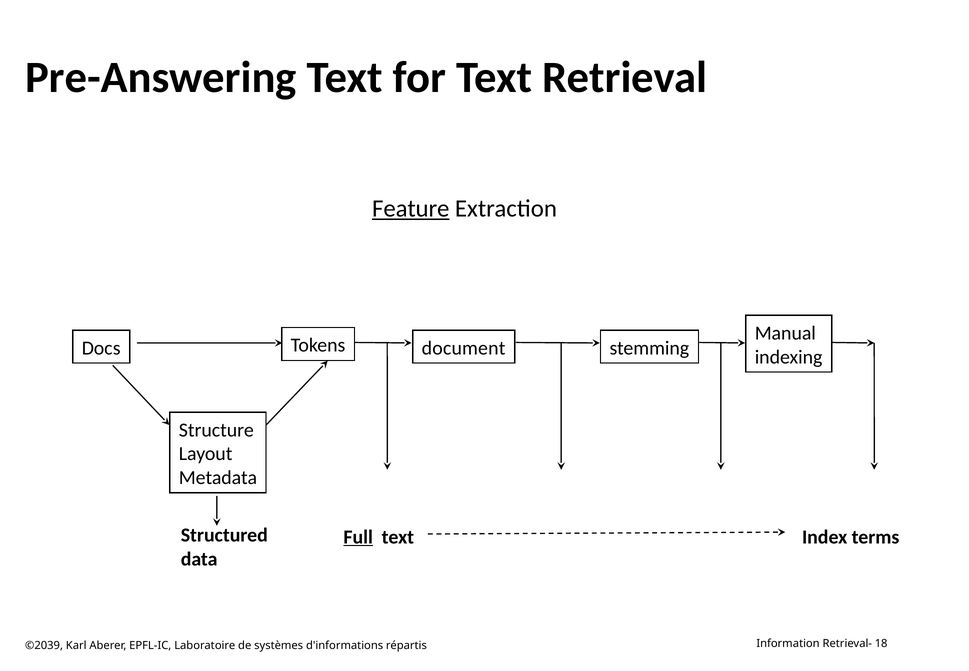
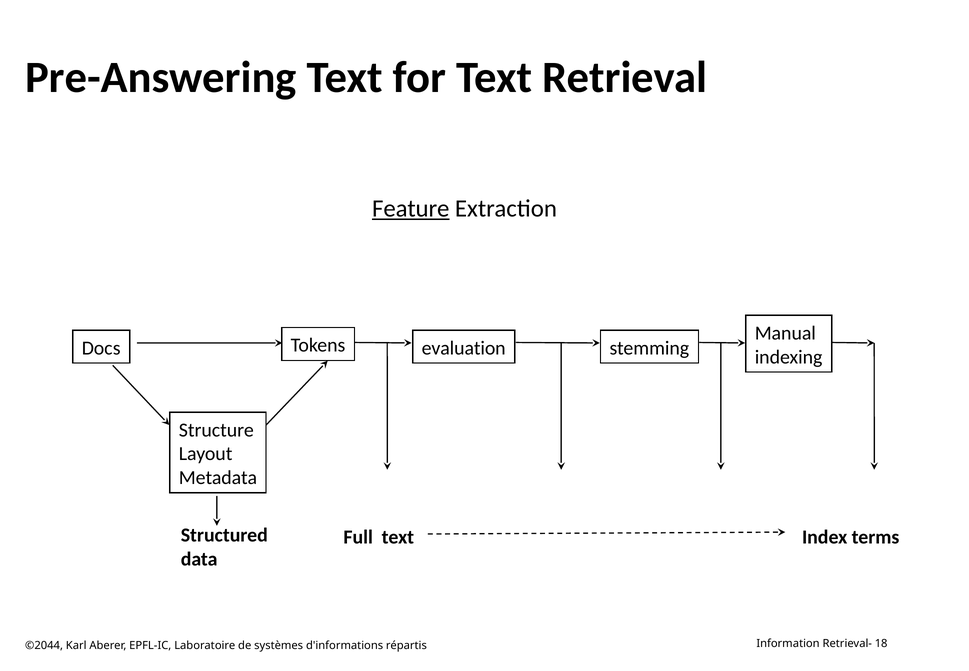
document: document -> evaluation (464, 348)
Full underline: present -> none (358, 537)
©2039: ©2039 -> ©2044 (44, 646)
